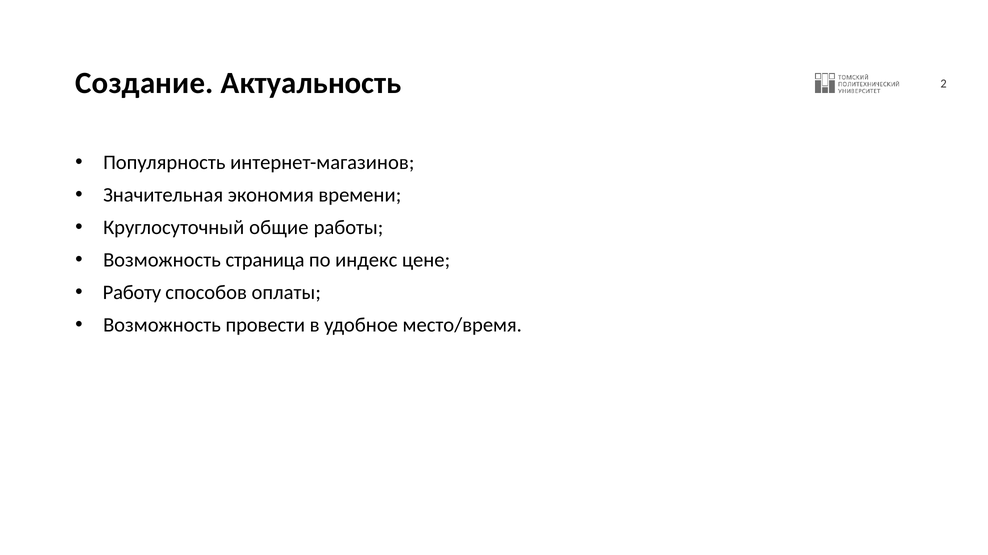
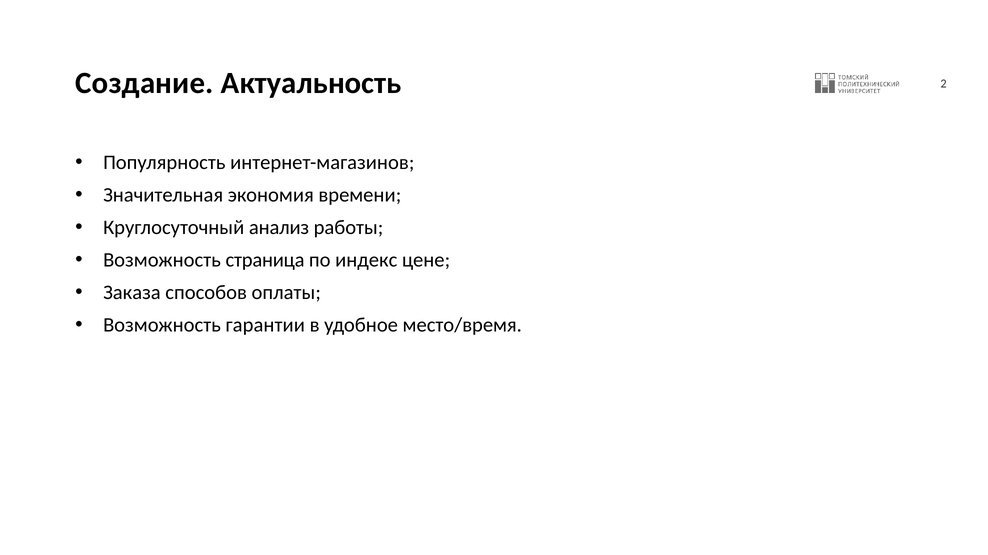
общие: общие -> анализ (279, 228)
Работу: Работу -> Заказа (132, 293)
провести: провести -> гарантии (265, 325)
